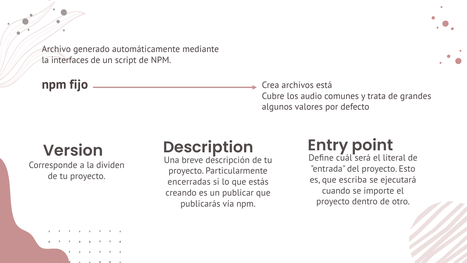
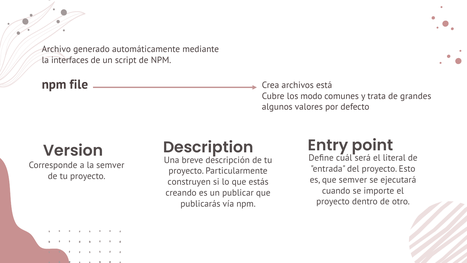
fijo: fijo -> file (79, 84)
audio: audio -> modo (311, 96)
dividen: dividen -> semver (110, 165)
que escriba: escriba -> semver (353, 180)
encerradas: encerradas -> construyen (189, 182)
